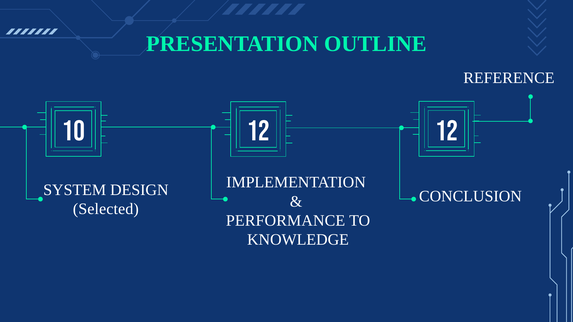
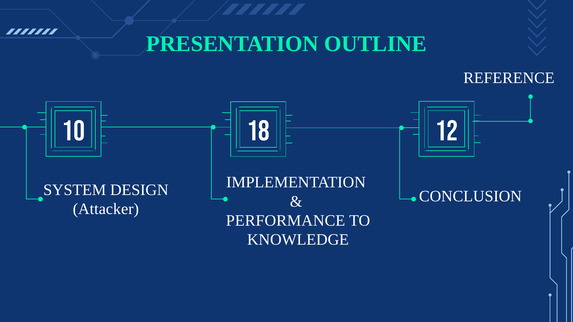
10 12: 12 -> 18 (258, 131)
Selected: Selected -> Attacker (106, 209)
